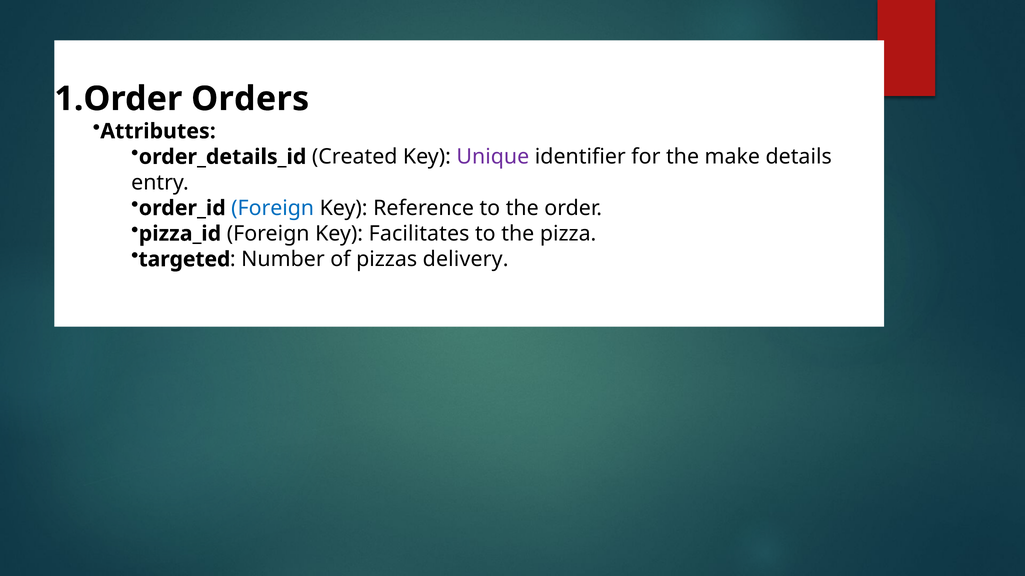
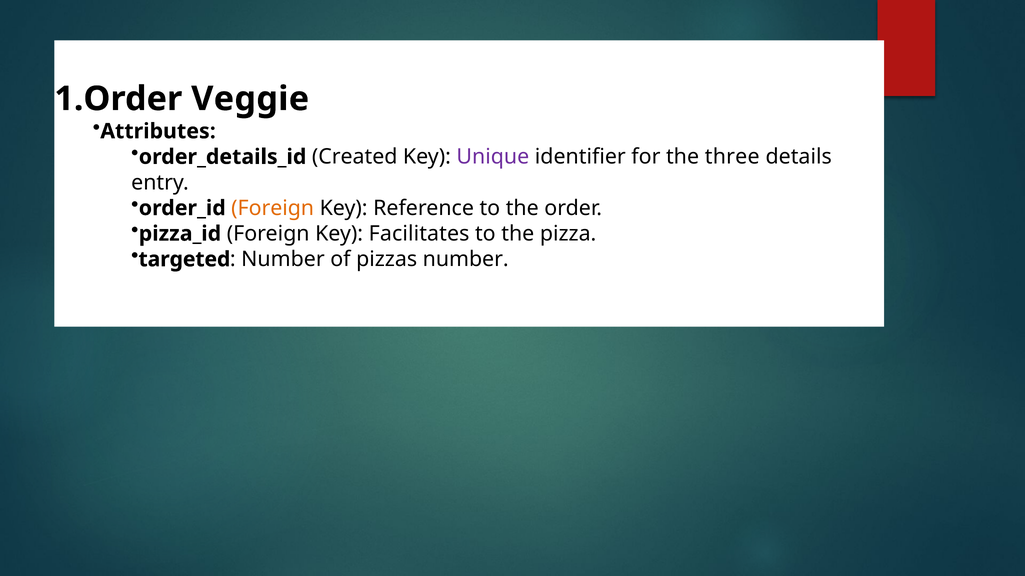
Orders: Orders -> Veggie (250, 99)
make: make -> three (732, 157)
Foreign colour: blue -> orange (273, 208)
pizzas delivery: delivery -> number (466, 260)
